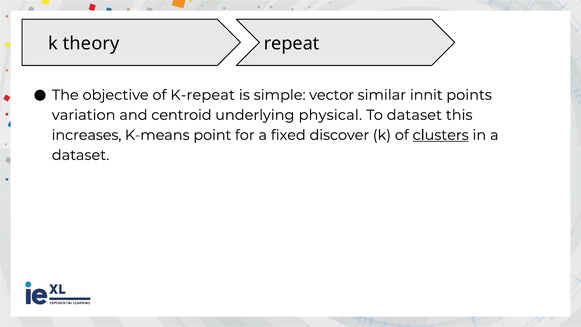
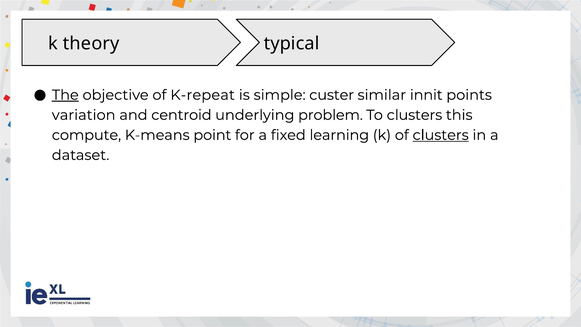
repeat: repeat -> typical (292, 44)
The underline: none -> present (65, 95)
vector: vector -> custer (332, 95)
physical: physical -> problem (330, 115)
To dataset: dataset -> clusters (414, 115)
increases: increases -> compute (86, 135)
discover: discover -> learning (339, 135)
